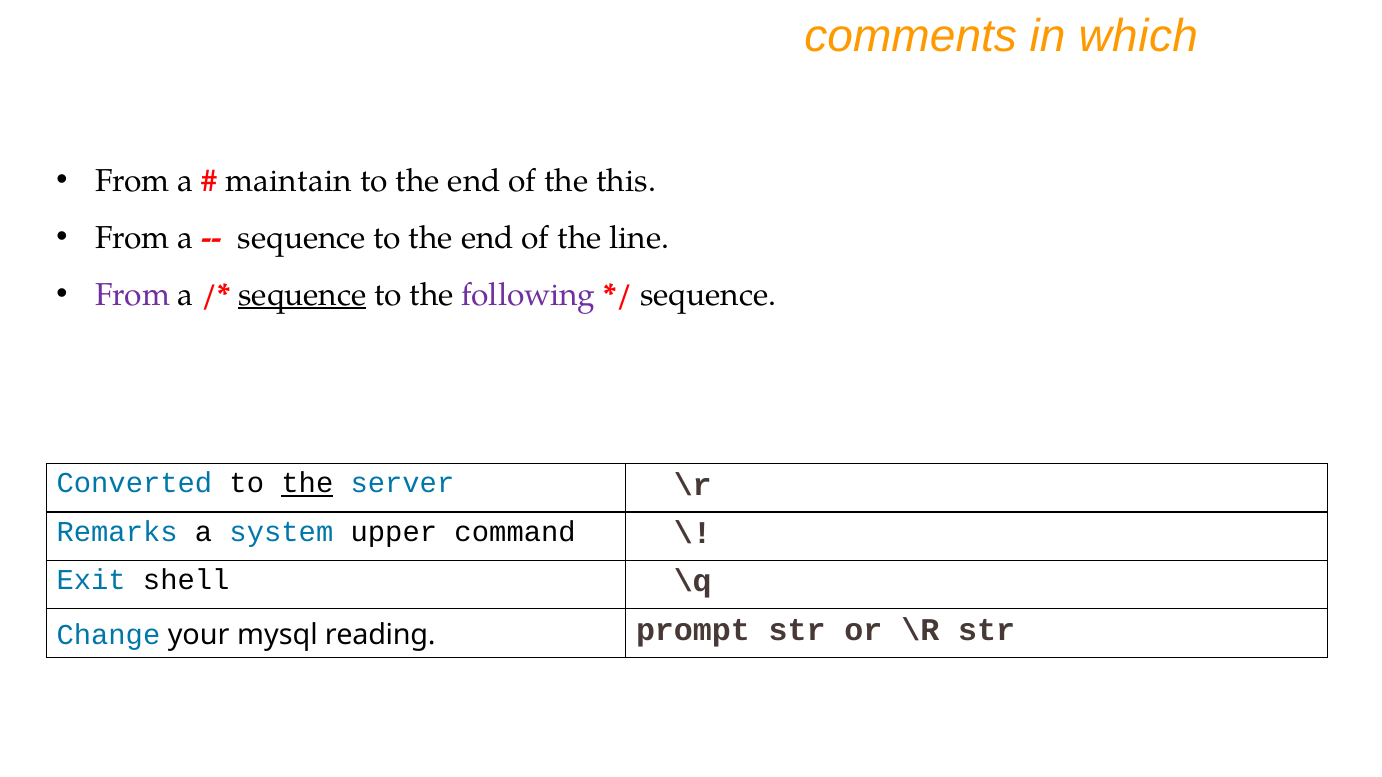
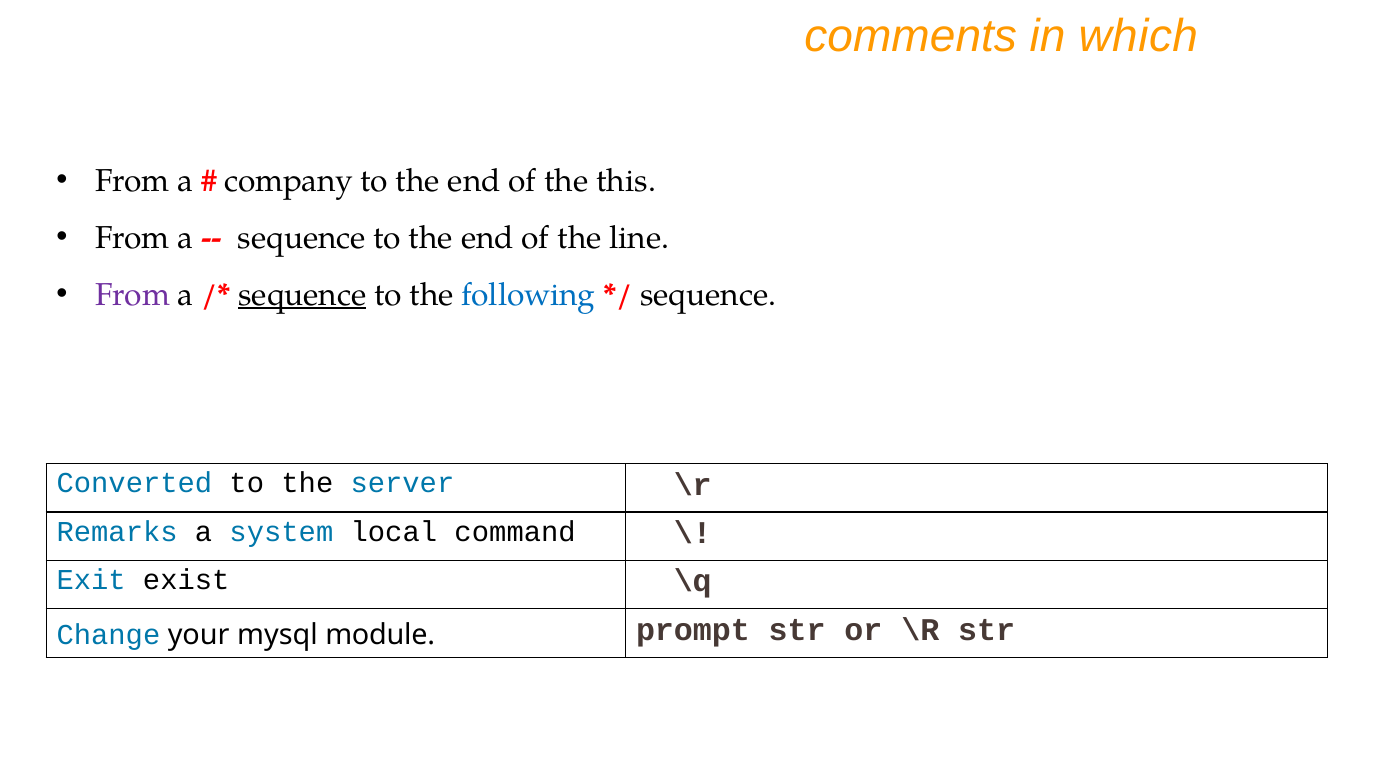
maintain: maintain -> company (289, 181)
following colour: purple -> blue (528, 295)
the underline: present -> none (307, 484)
upper: upper -> local (394, 532)
shell: shell -> exist (186, 580)
reading: reading -> module (380, 636)
